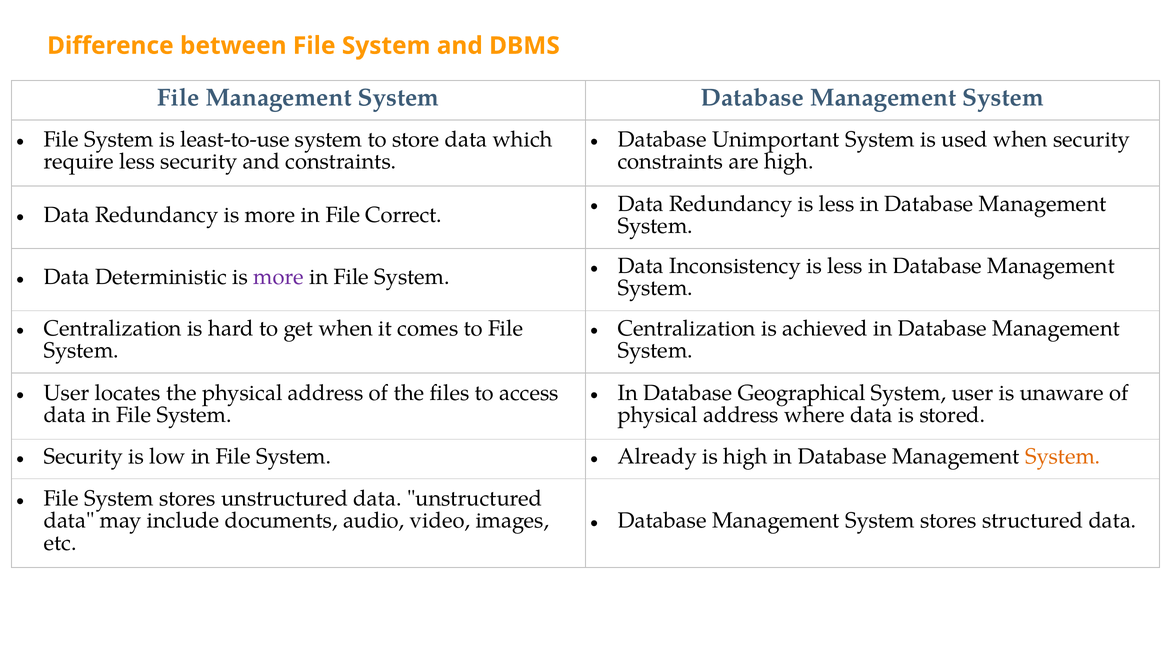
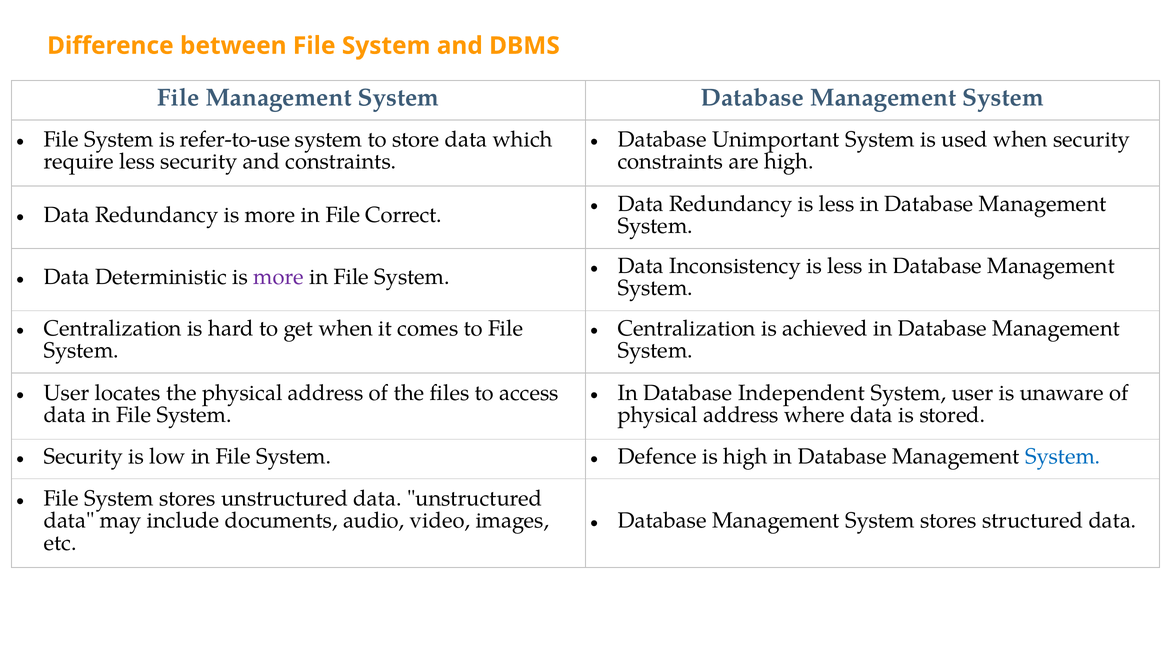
least-to-use: least-to-use -> refer-to-use (235, 139)
Geographical: Geographical -> Independent (801, 393)
Already: Already -> Defence (657, 456)
System colour: orange -> blue (1063, 456)
